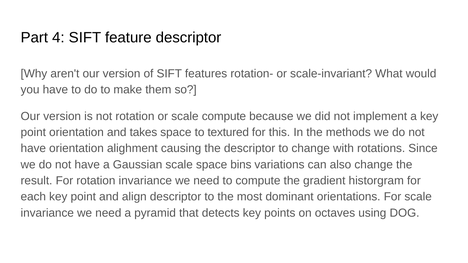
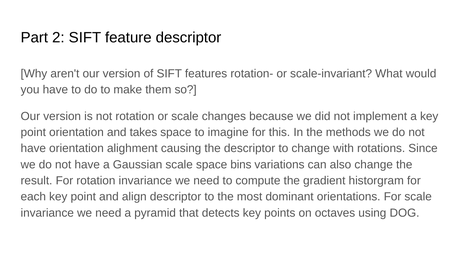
4: 4 -> 2 (58, 37)
scale compute: compute -> changes (224, 116)
textured: textured -> imagine (228, 132)
